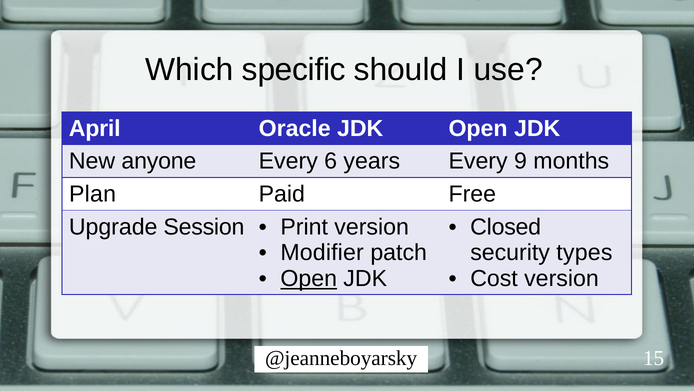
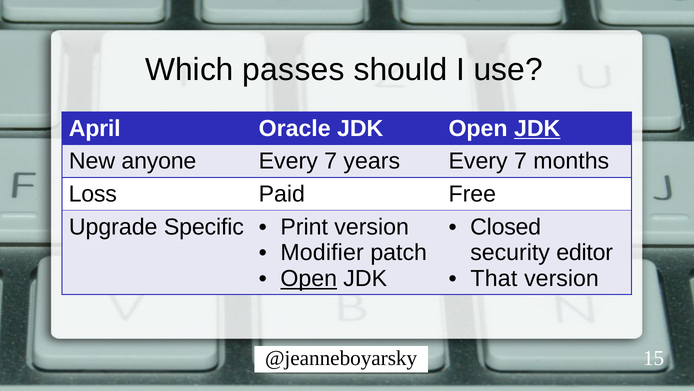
specific: specific -> passes (294, 70)
JDK underline: none -> present (537, 128)
6: 6 -> 7 (331, 161)
years Every 9: 9 -> 7 (520, 161)
Plan: Plan -> Loss (93, 194)
Session: Session -> Specific (204, 227)
types: types -> editor (585, 252)
Cost: Cost -> That (494, 278)
